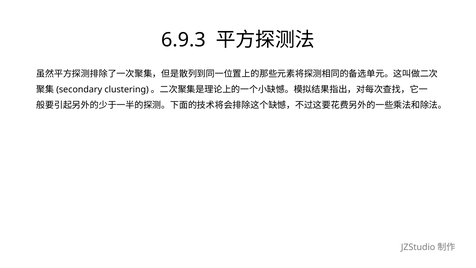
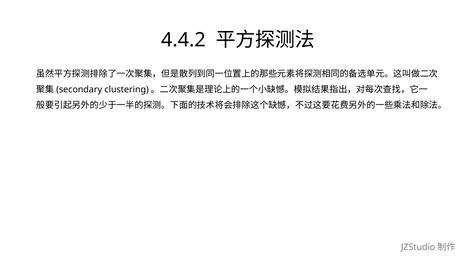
6.9.3: 6.9.3 -> 4.4.2 (184, 40)
